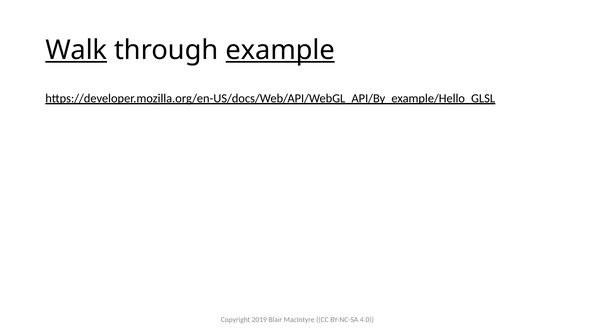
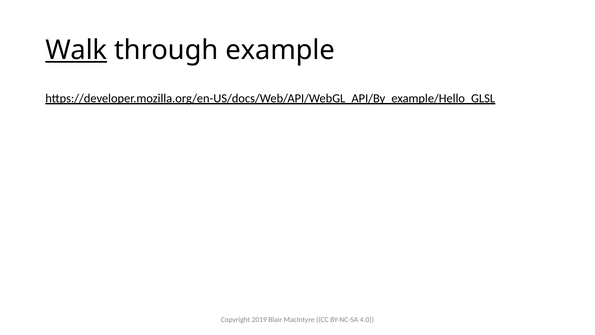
example underline: present -> none (280, 50)
